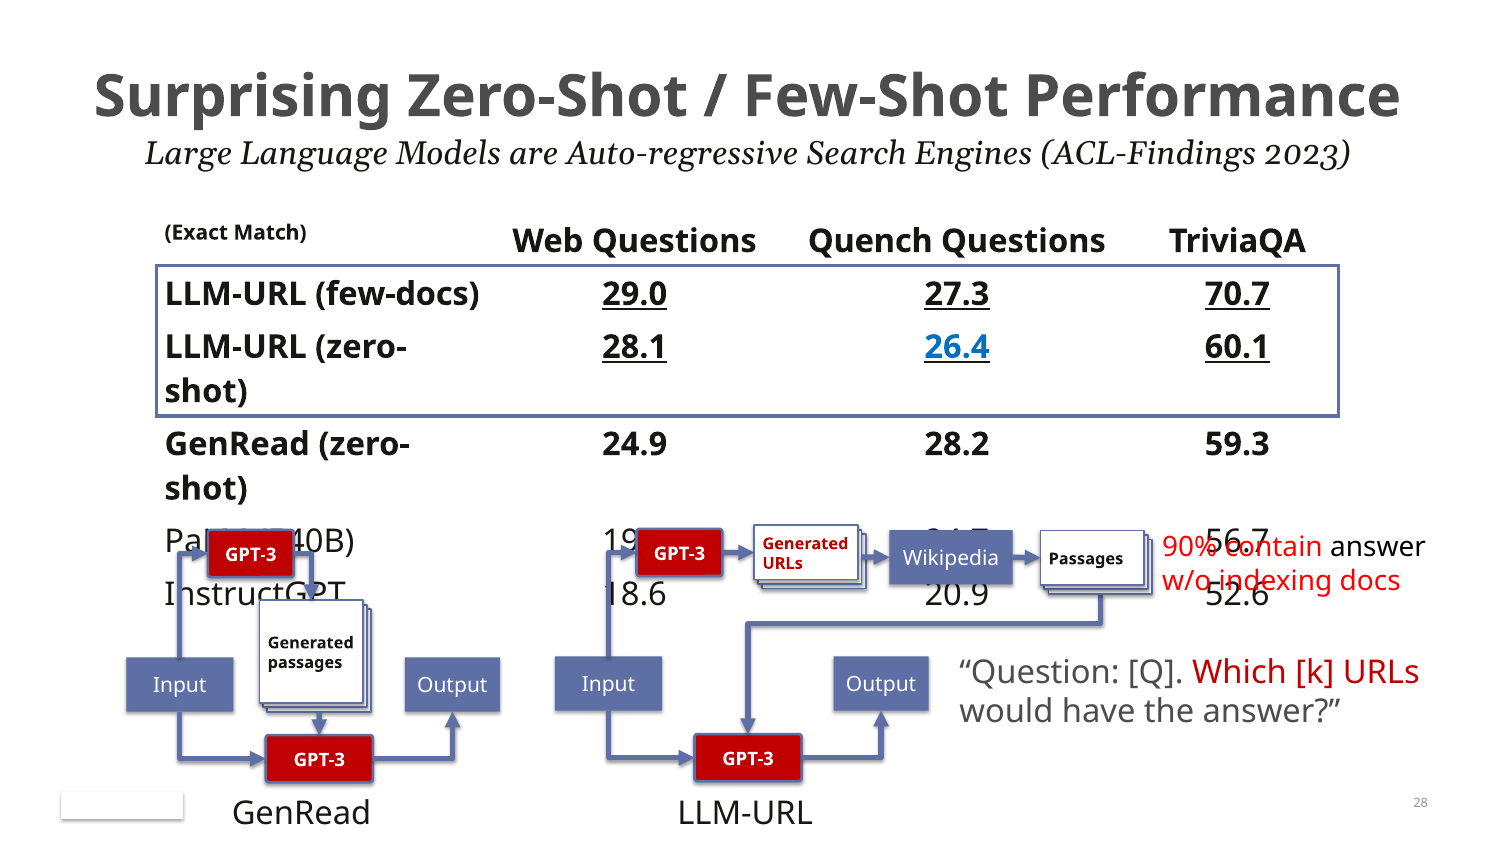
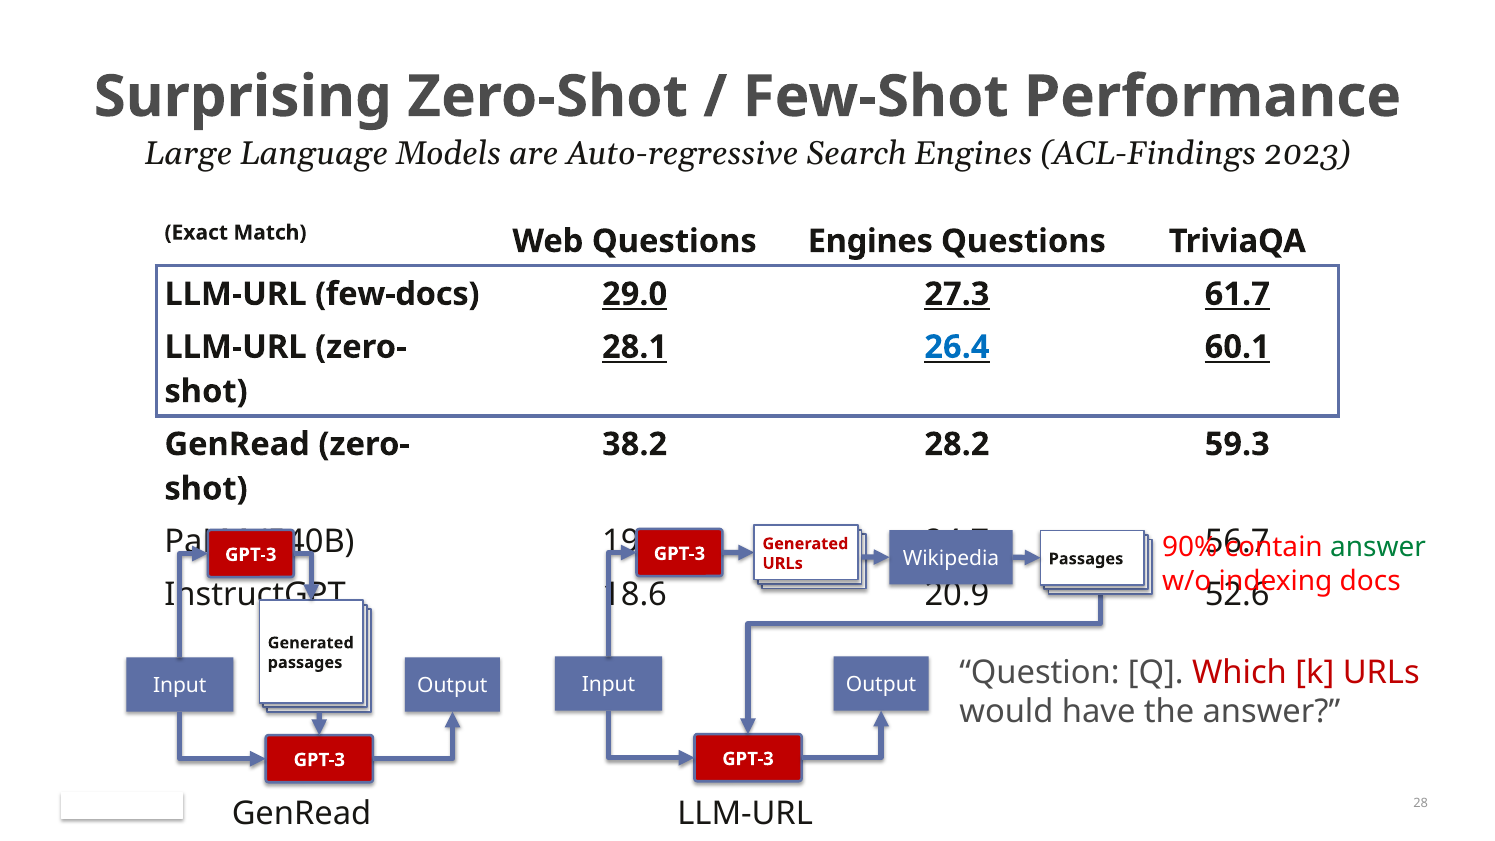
Questions Quench: Quench -> Engines (870, 241)
70.7: 70.7 -> 61.7 (1237, 294)
24.9: 24.9 -> 38.2 (635, 444)
answer colour: black -> green (1378, 547)
